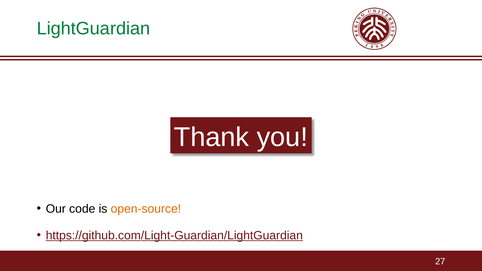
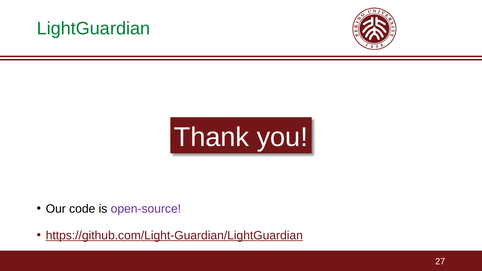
open-source colour: orange -> purple (146, 209)
